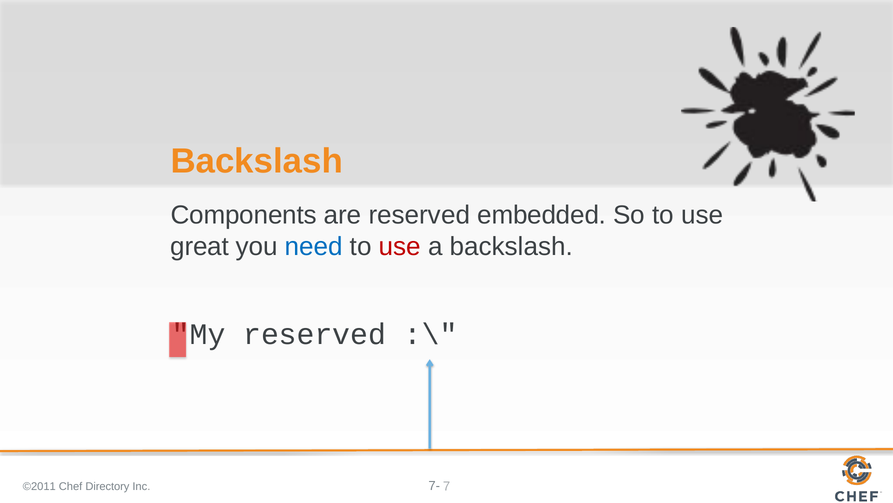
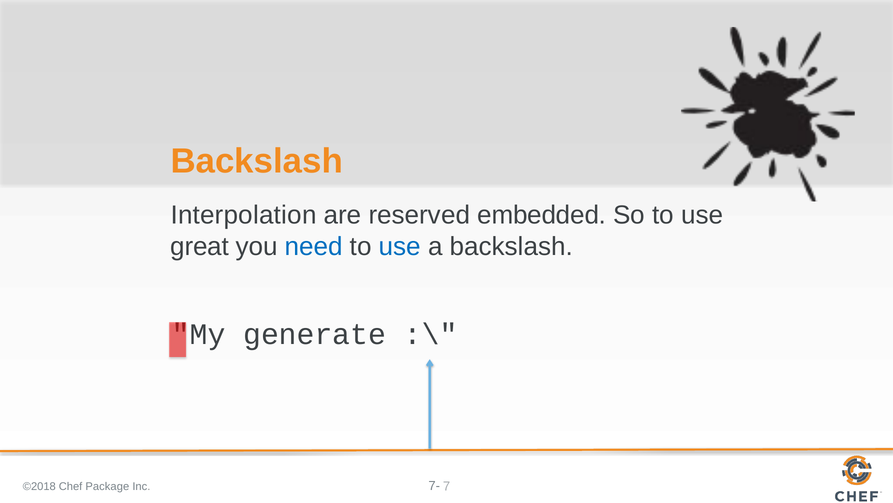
Components: Components -> Interpolation (244, 215)
use colour: red -> blue (400, 246)
reserved: reserved -> generate (315, 334)
©2011: ©2011 -> ©2018 (39, 486)
Directory: Directory -> Package (107, 486)
